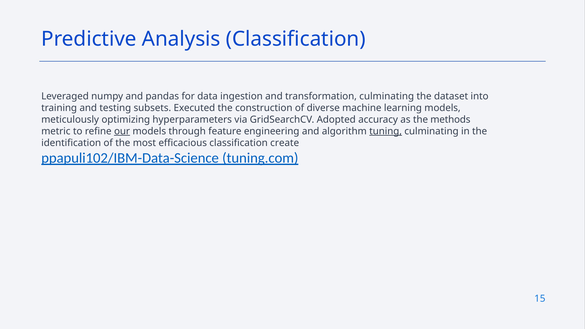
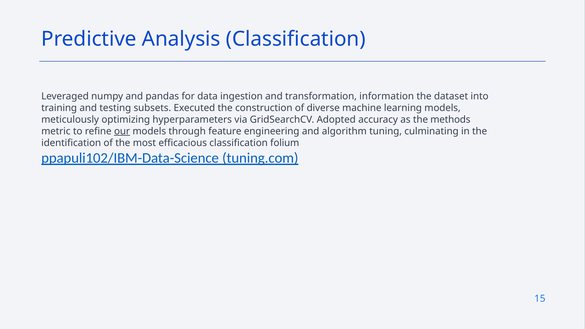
transformation culminating: culminating -> information (387, 96)
tuning underline: present -> none (386, 131)
create: create -> folium (285, 143)
